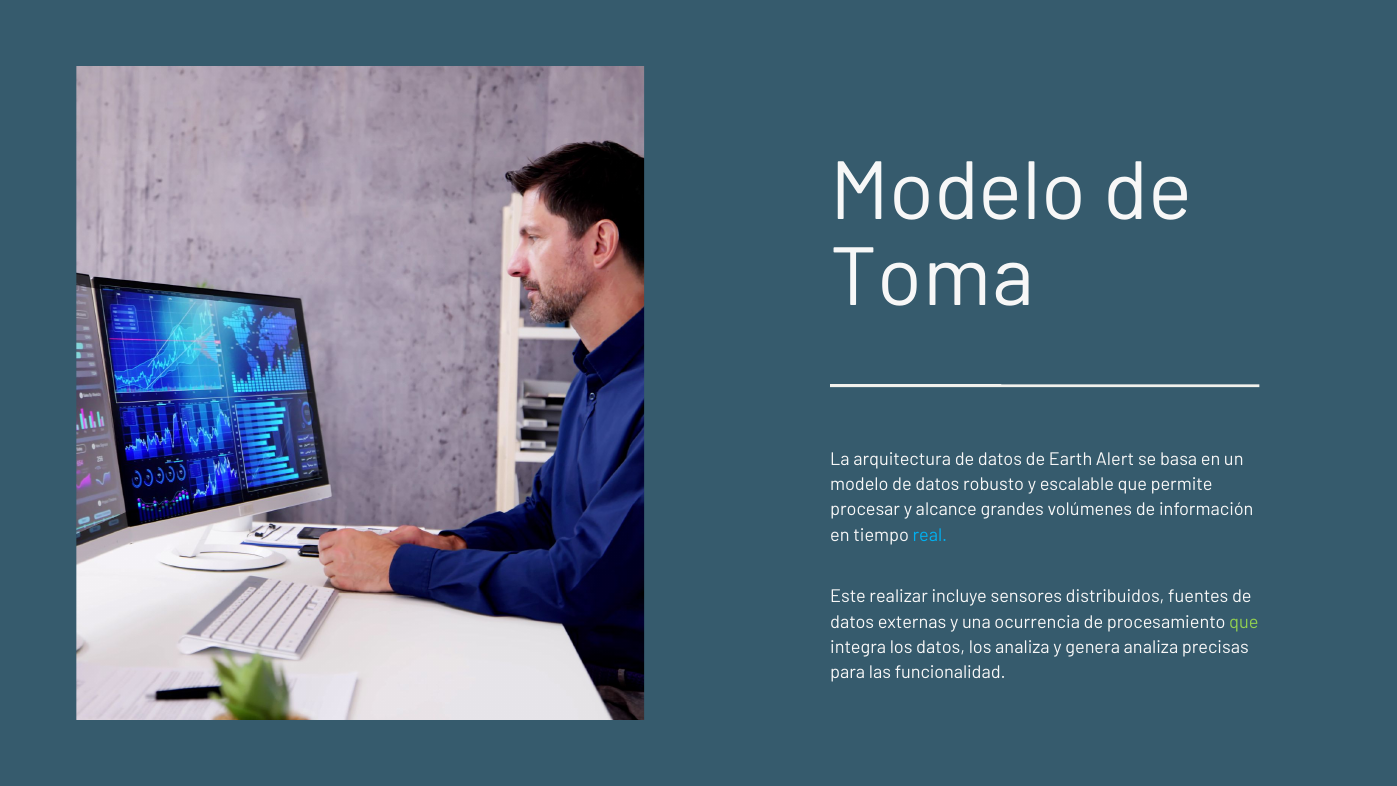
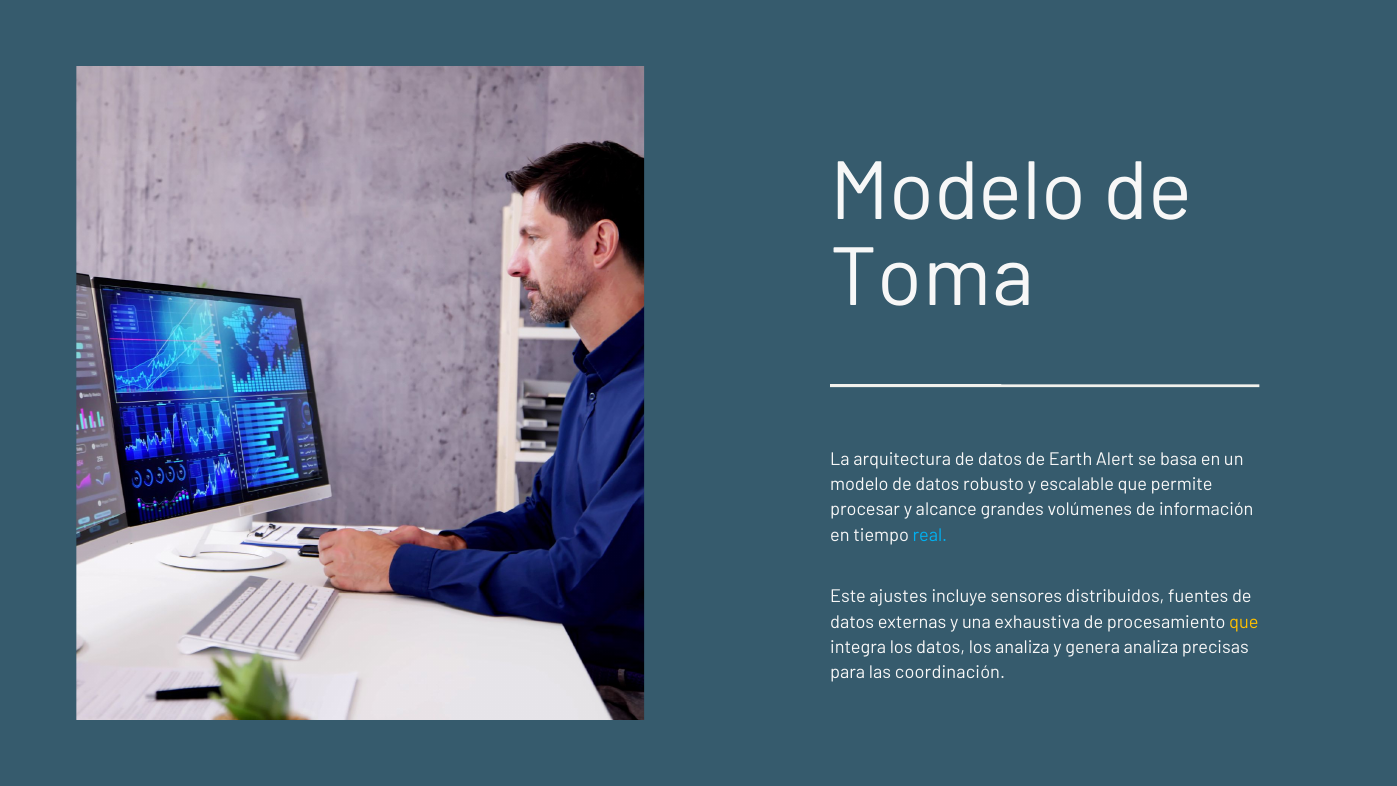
realizar: realizar -> ajustes (899, 597)
ocurrencia: ocurrencia -> exhaustiva (1037, 622)
que colour: light green -> yellow (1244, 622)
funcionalidad: funcionalidad -> coordinación (950, 673)
